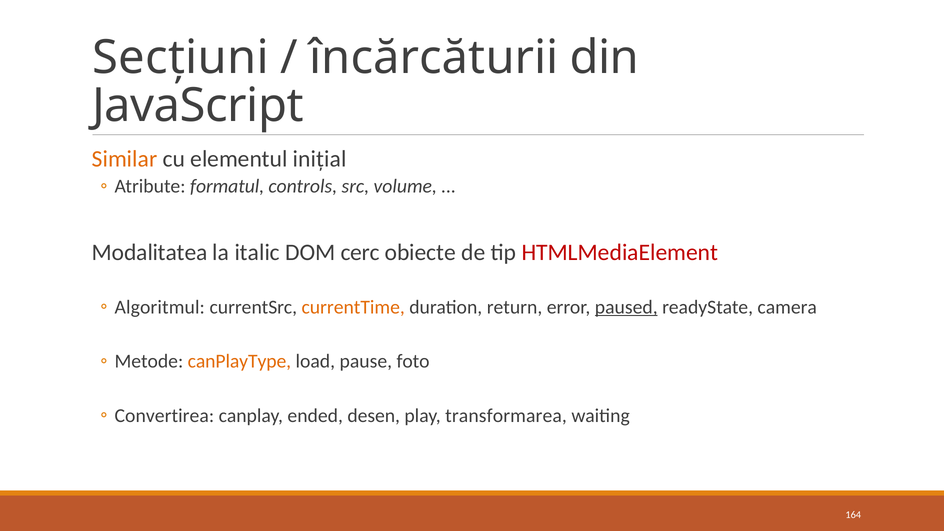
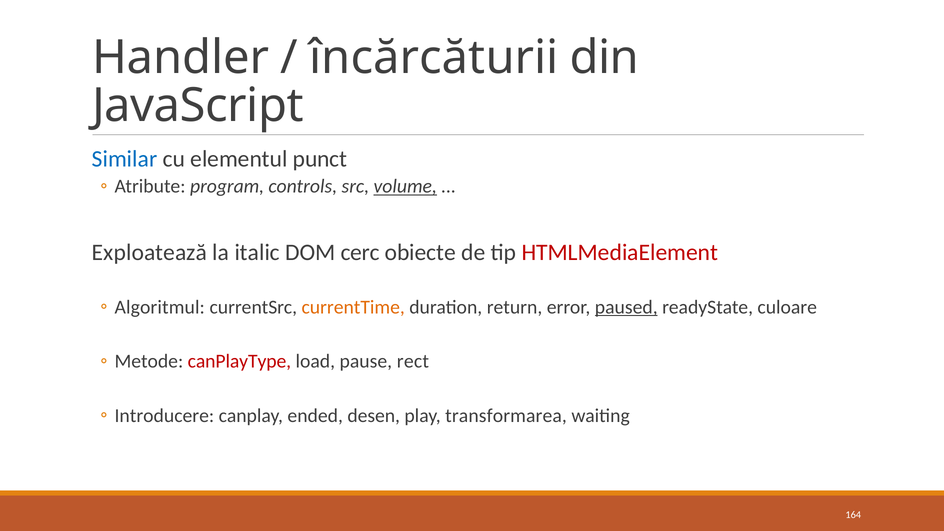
Secțiuni: Secțiuni -> Handler (181, 58)
Similar colour: orange -> blue (125, 159)
inițial: inițial -> punct (320, 159)
formatul: formatul -> program (227, 186)
volume underline: none -> present (405, 186)
Modalitatea: Modalitatea -> Exploatează (150, 253)
camera: camera -> culoare (787, 307)
canPlayType colour: orange -> red (239, 361)
foto: foto -> rect (413, 361)
Convertirea: Convertirea -> Introducere (164, 416)
